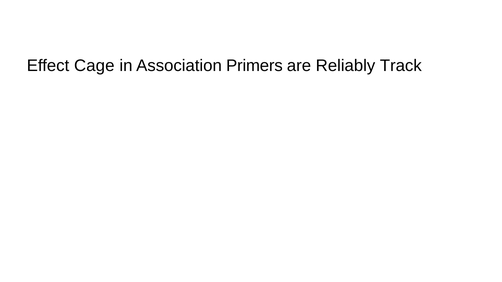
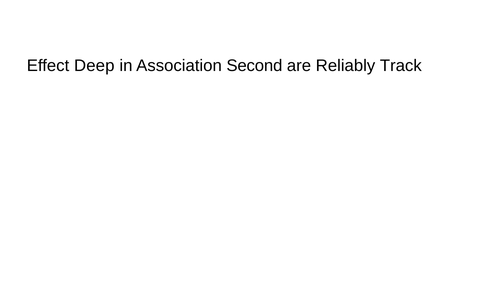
Cage: Cage -> Deep (94, 66)
Primers: Primers -> Second (254, 66)
